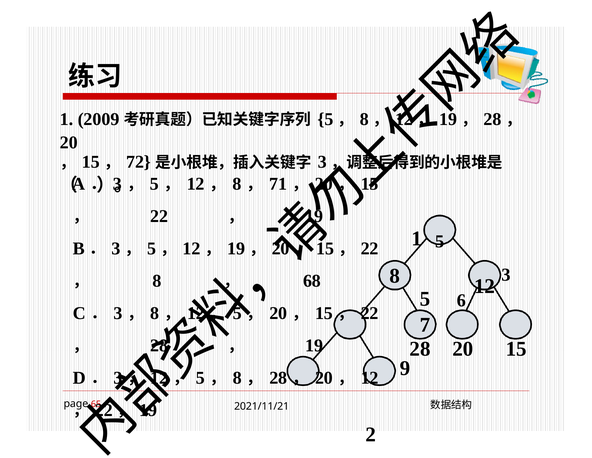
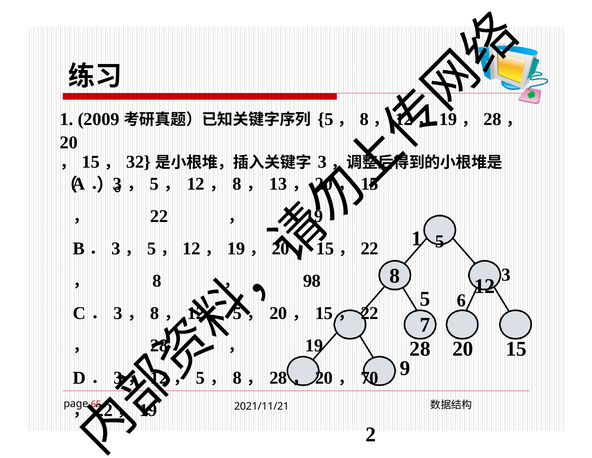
72: 72 -> 32 (139, 162)
71: 71 -> 13 (278, 184)
68: 68 -> 98 (312, 281)
12: 12 -> 70 (370, 377)
